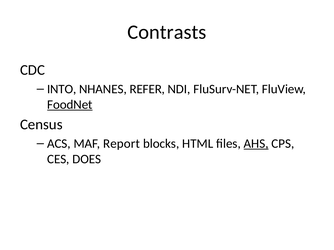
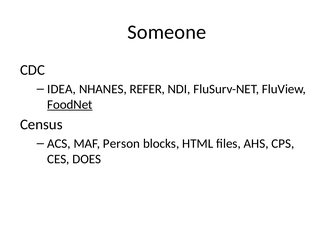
Contrasts: Contrasts -> Someone (167, 32)
INTO: INTO -> IDEA (62, 89)
Report: Report -> Person (122, 144)
AHS underline: present -> none (256, 144)
